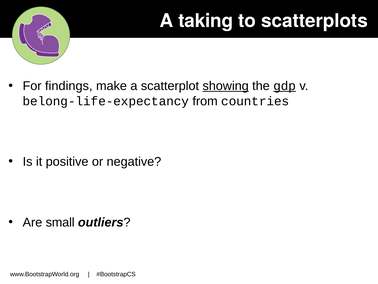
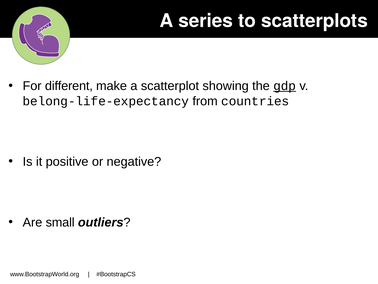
taking: taking -> series (206, 21)
findings: findings -> different (69, 86)
showing underline: present -> none (226, 86)
